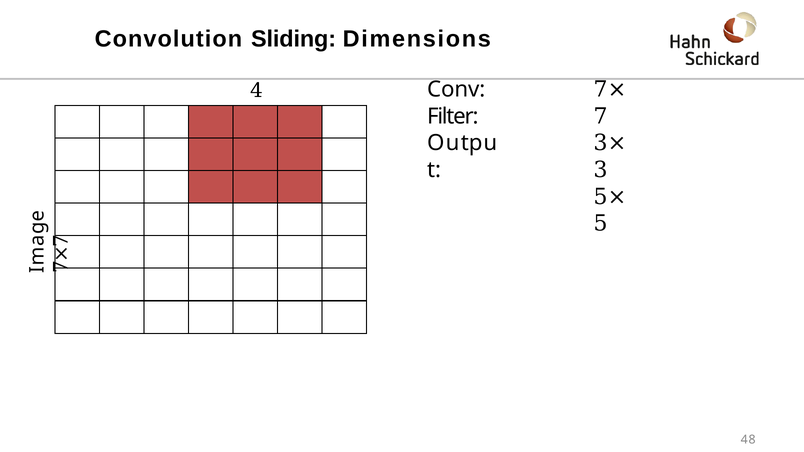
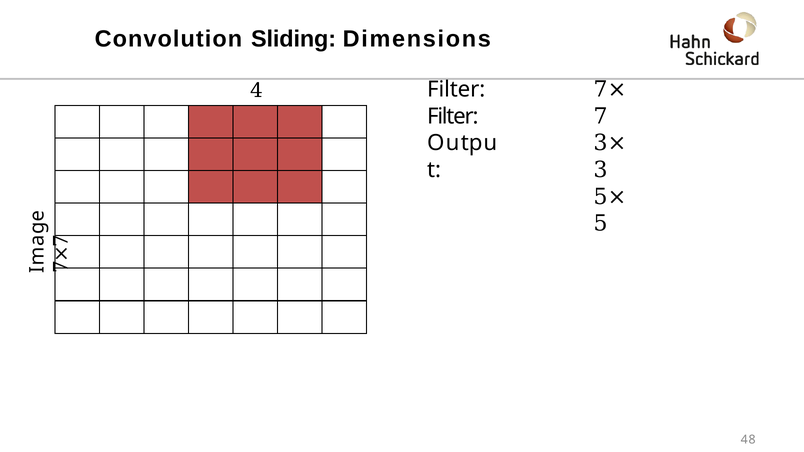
4 Conv: Conv -> Filter (456, 90)
